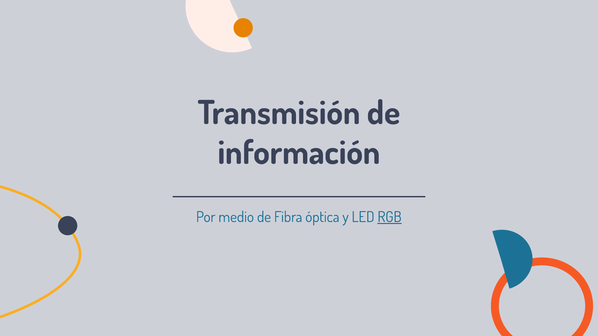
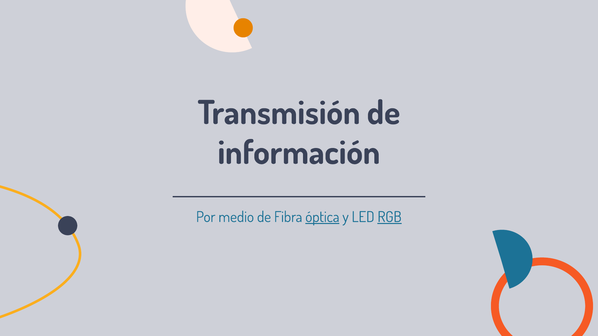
óptica underline: none -> present (322, 217)
